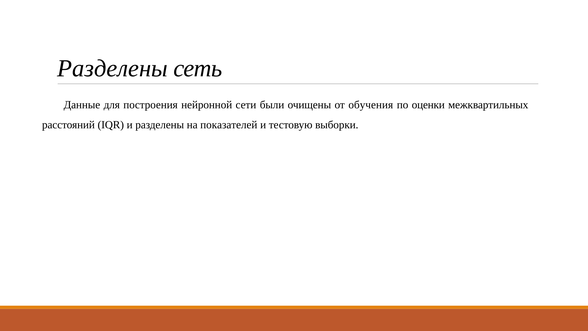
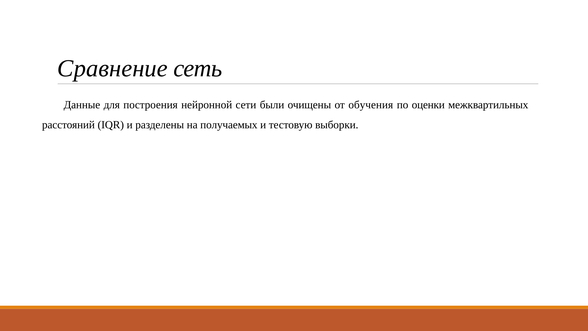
Разделены: Разделены -> Сравнение (113, 68)
показателей: показателей -> получаемых (229, 125)
